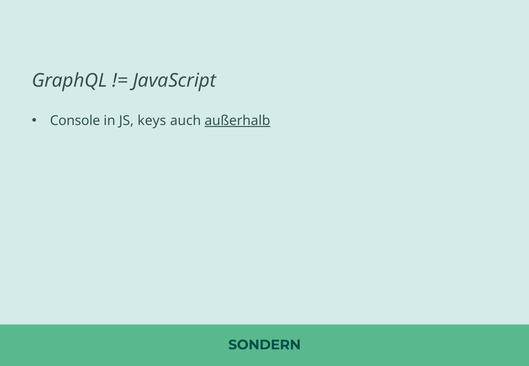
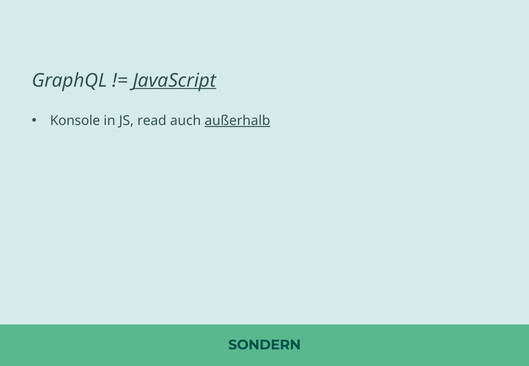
JavaScript underline: none -> present (175, 80)
Console: Console -> Konsole (75, 121)
keys: keys -> read (152, 121)
